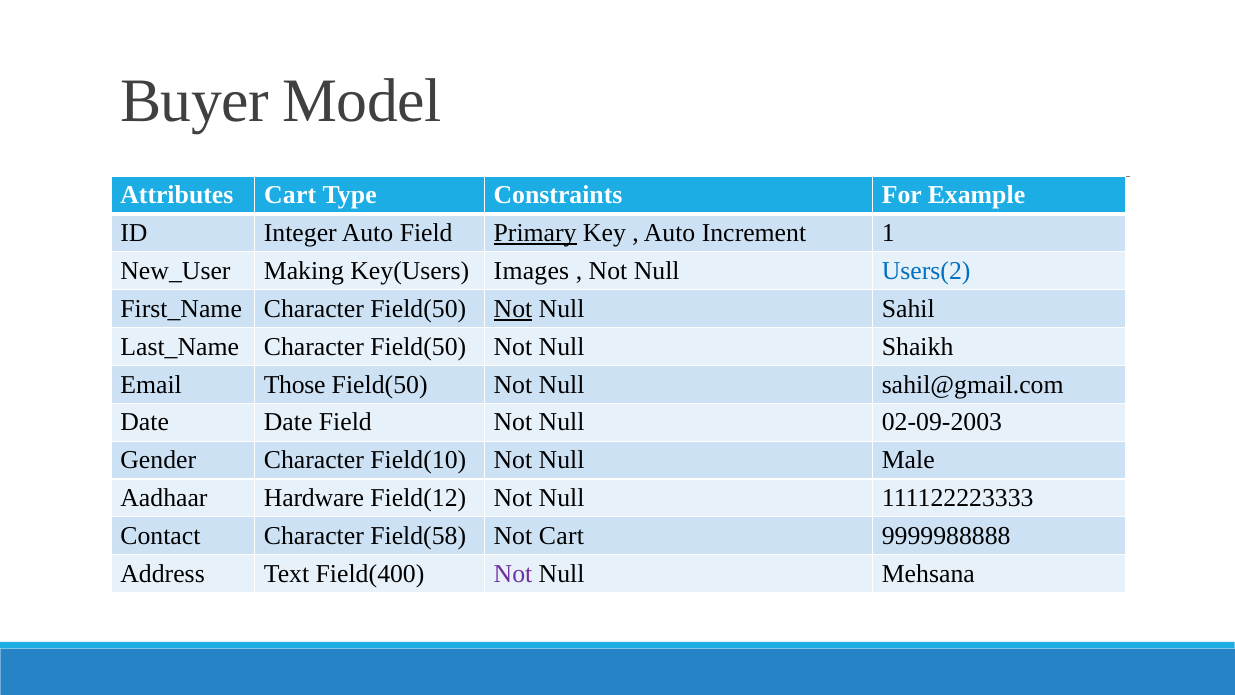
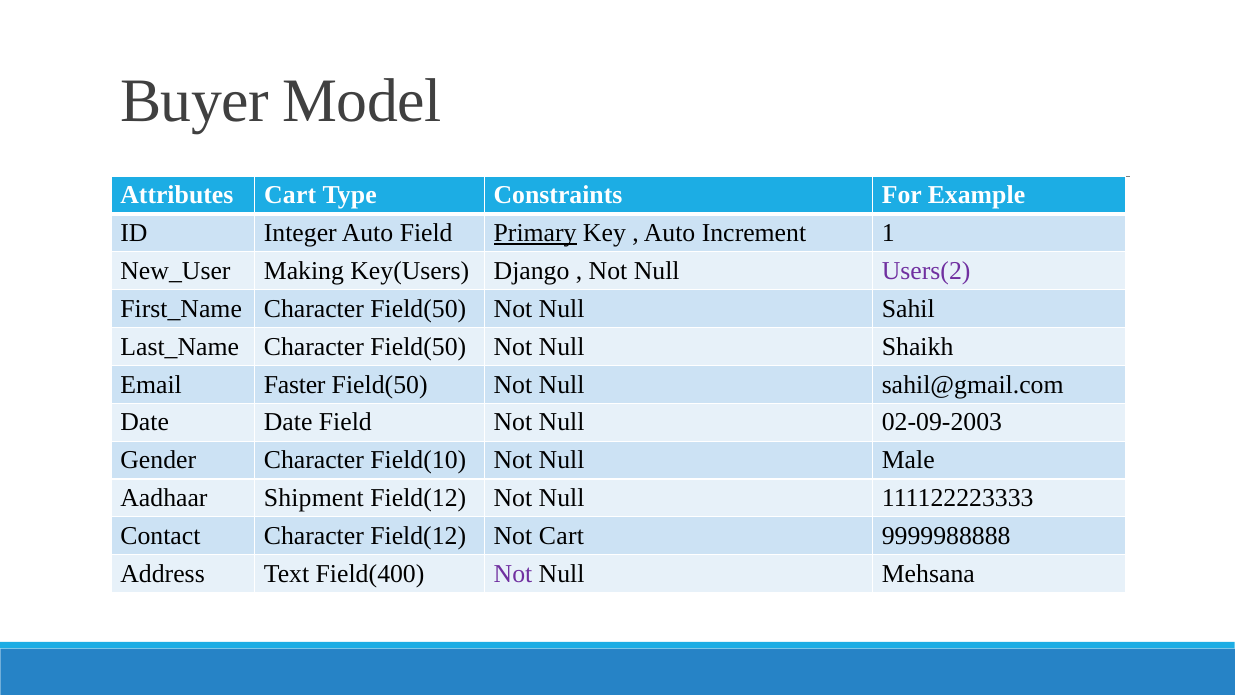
Images: Images -> Django (532, 271)
Users(2 colour: blue -> purple (926, 271)
Not underline: present -> none (513, 309)
Those: Those -> Faster (295, 384)
Hardware: Hardware -> Shipment (314, 498)
Character Field(58: Field(58 -> Field(12 (418, 536)
